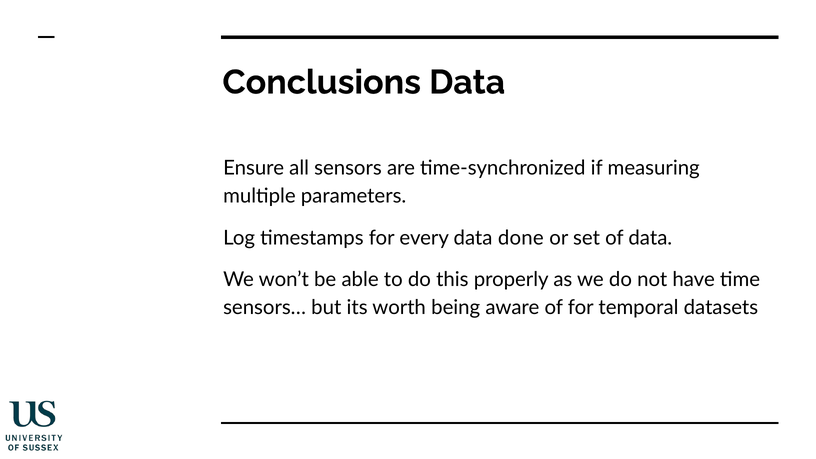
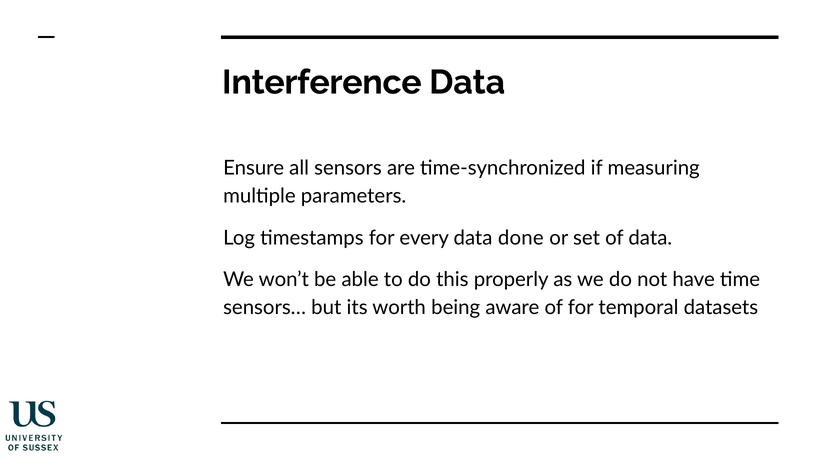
Conclusions: Conclusions -> Interference (322, 82)
